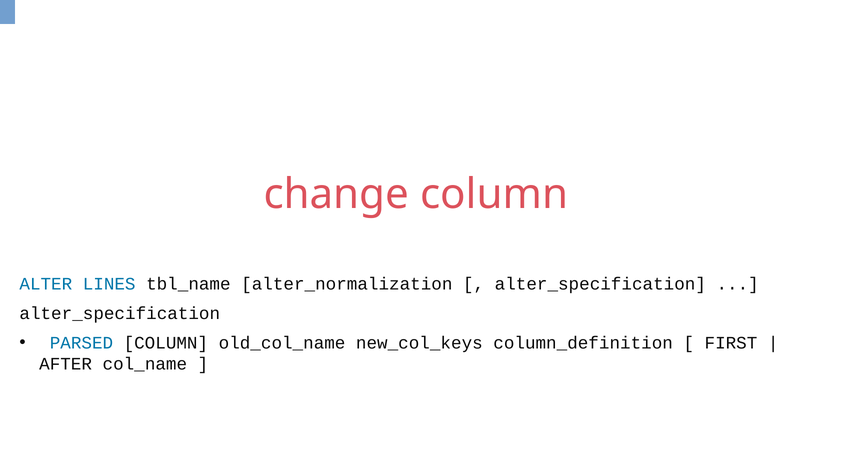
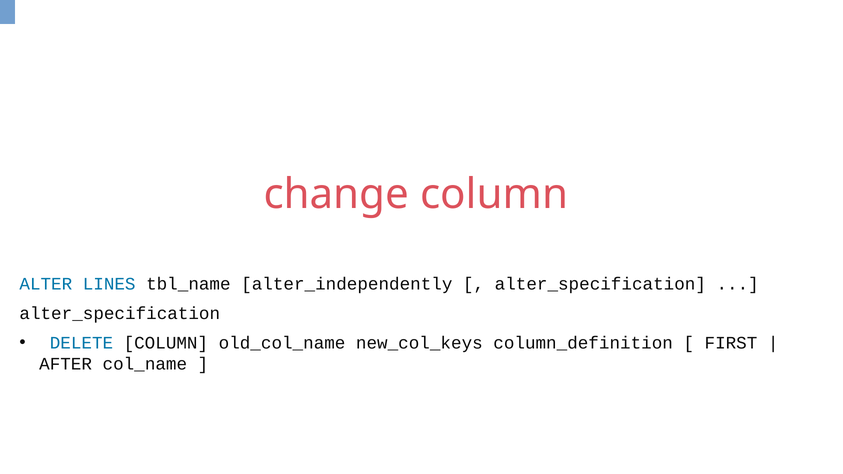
alter_normalization: alter_normalization -> alter_independently (347, 284)
PARSED: PARSED -> DELETE (81, 343)
